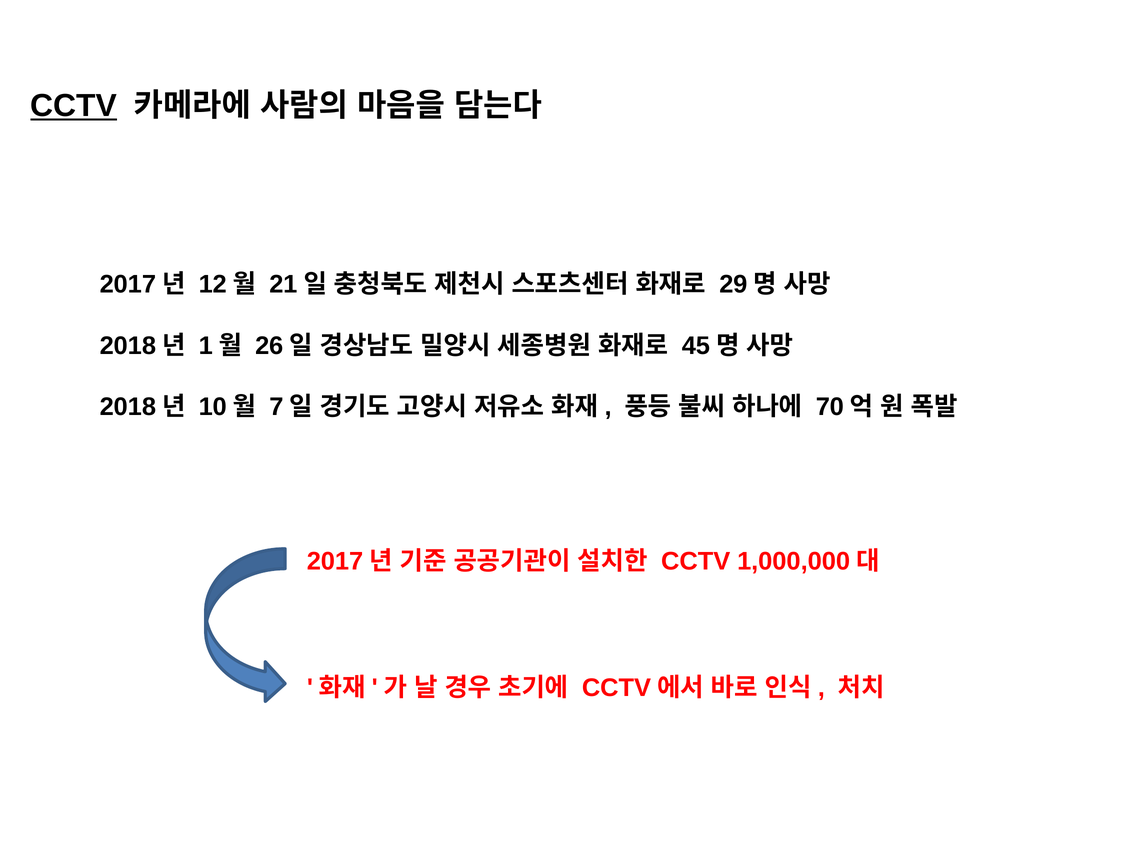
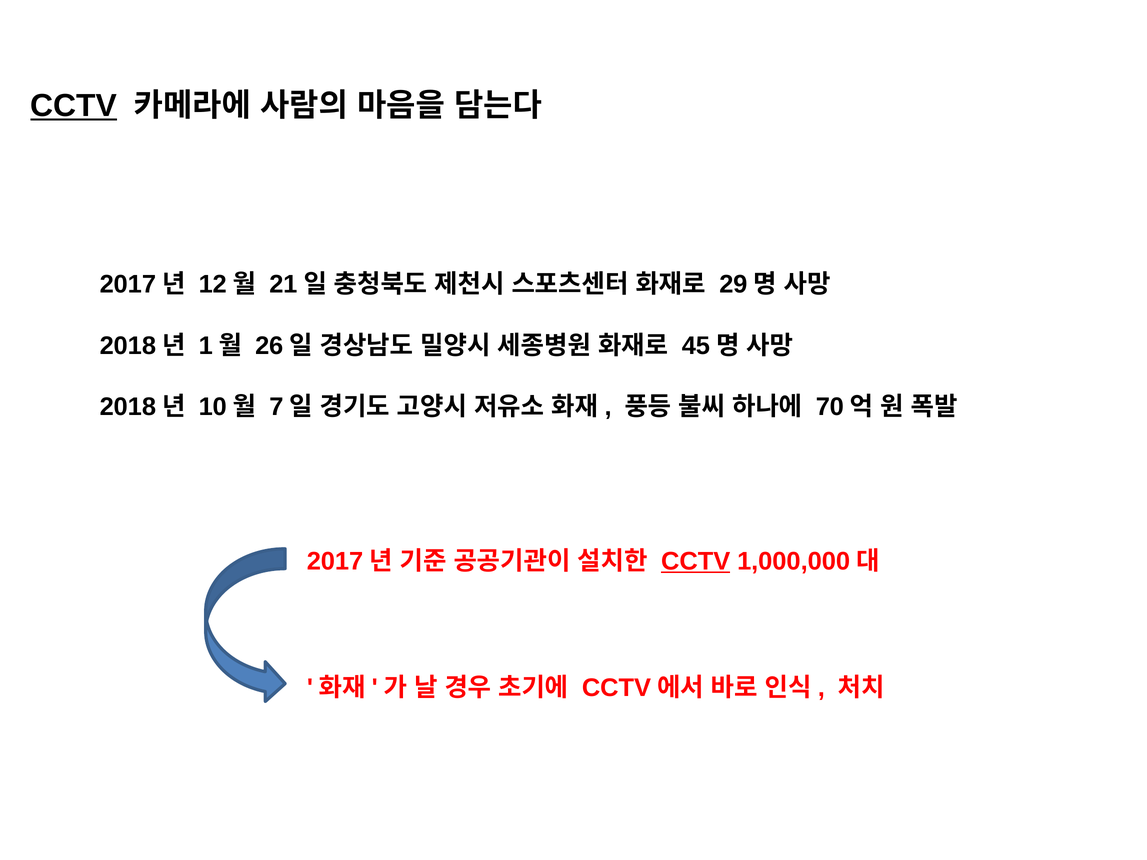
CCTV underline: none -> present (696, 562)
